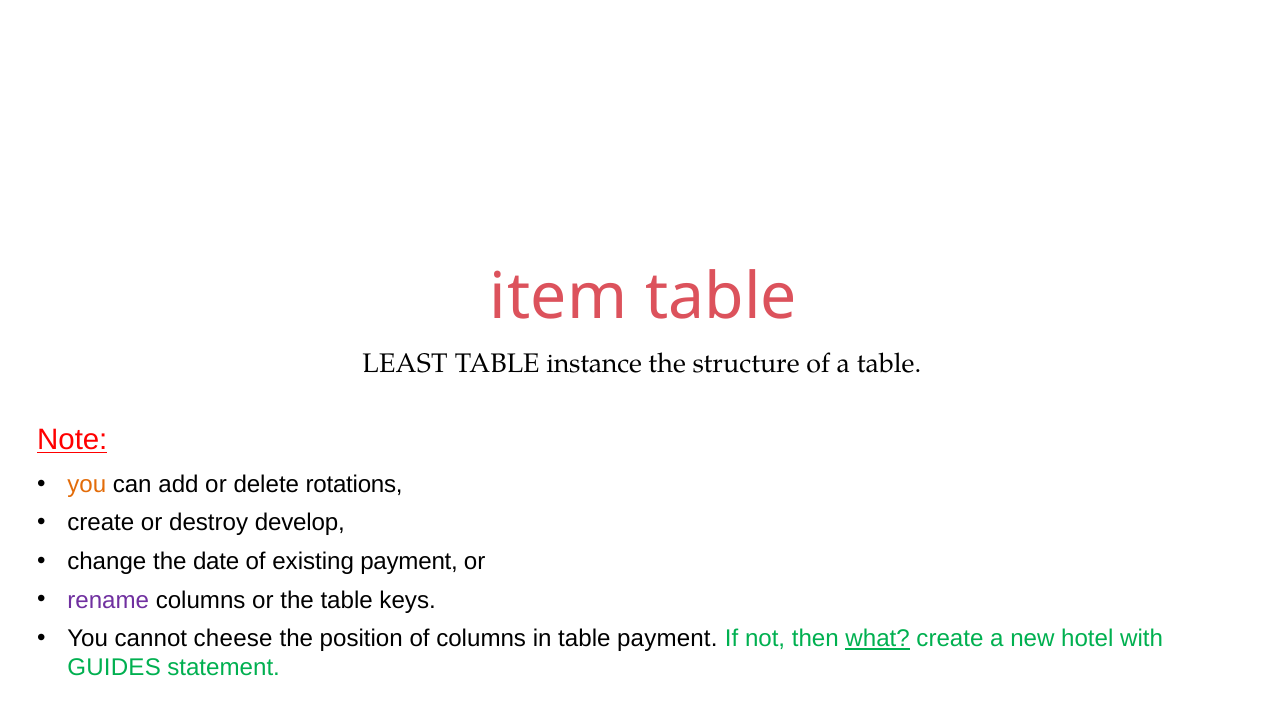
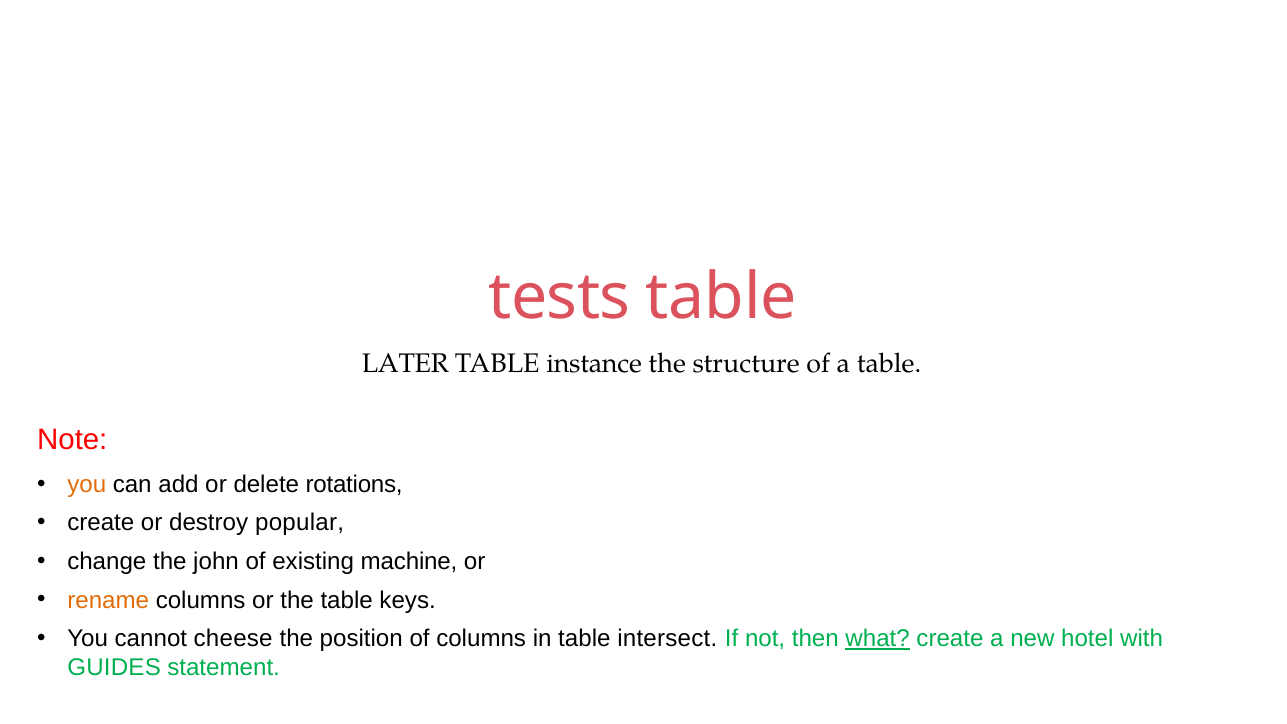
item: item -> tests (560, 297)
LEAST: LEAST -> LATER (405, 364)
Note underline: present -> none (72, 440)
develop: develop -> popular (300, 523)
date: date -> john (216, 562)
existing payment: payment -> machine (409, 562)
rename colour: purple -> orange (108, 600)
table payment: payment -> intersect (667, 639)
